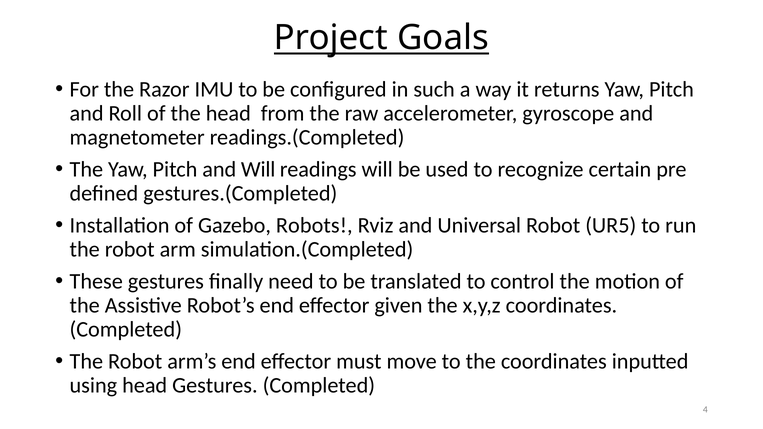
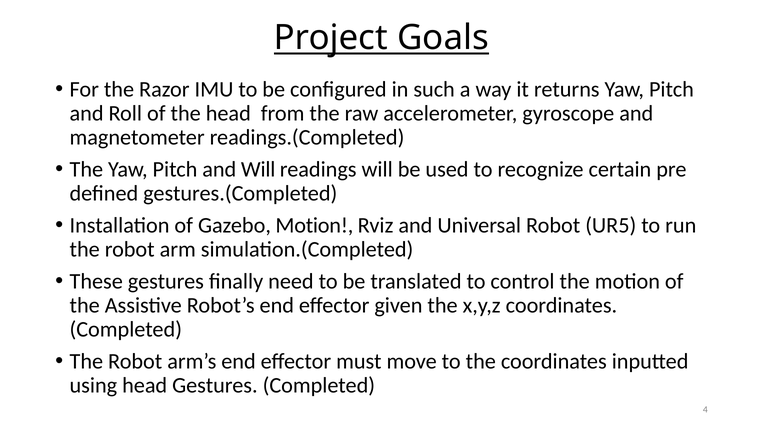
Gazebo Robots: Robots -> Motion (314, 225)
